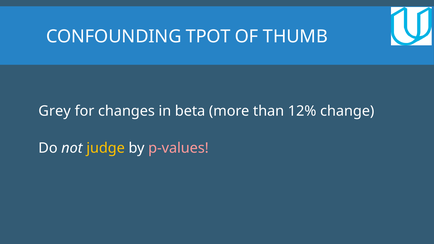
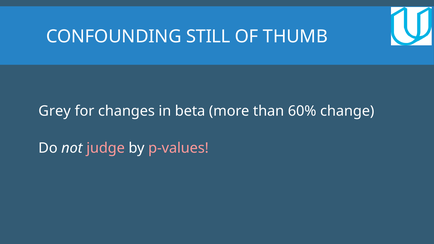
TPOT: TPOT -> STILL (208, 37)
12%: 12% -> 60% (302, 111)
judge colour: yellow -> pink (106, 148)
